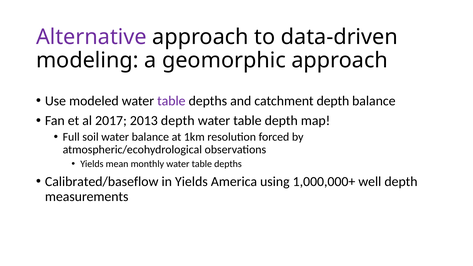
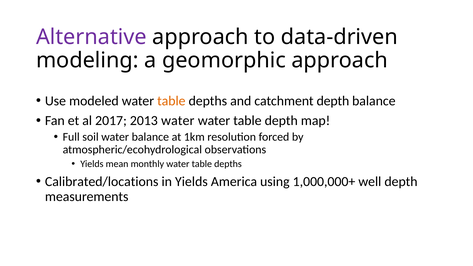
table colour: purple -> orange (171, 101)
2013 depth: depth -> water (178, 121)
Calibrated/baseflow: Calibrated/baseflow -> Calibrated/locations (102, 182)
